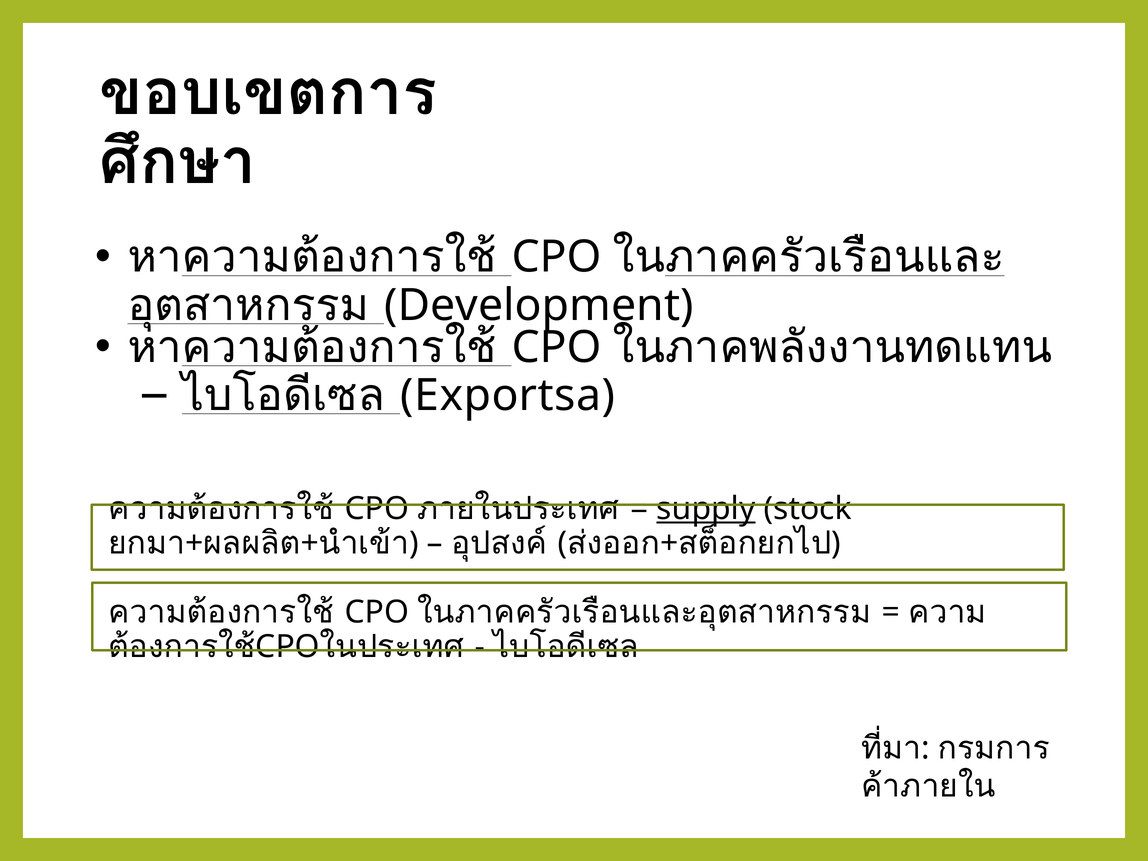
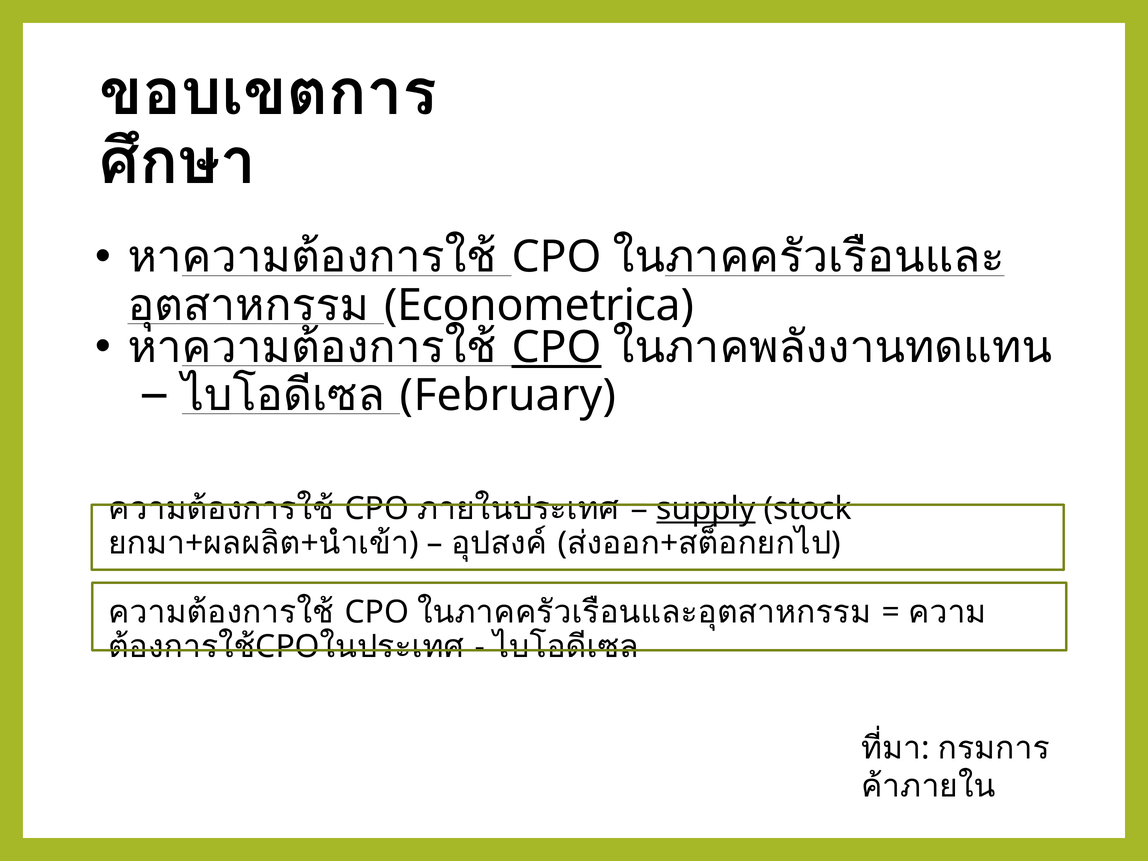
Development: Development -> Econometrica (539, 305)
CPO underline: none -> present (557, 347)
Exportsa: Exportsa -> February (508, 396)
